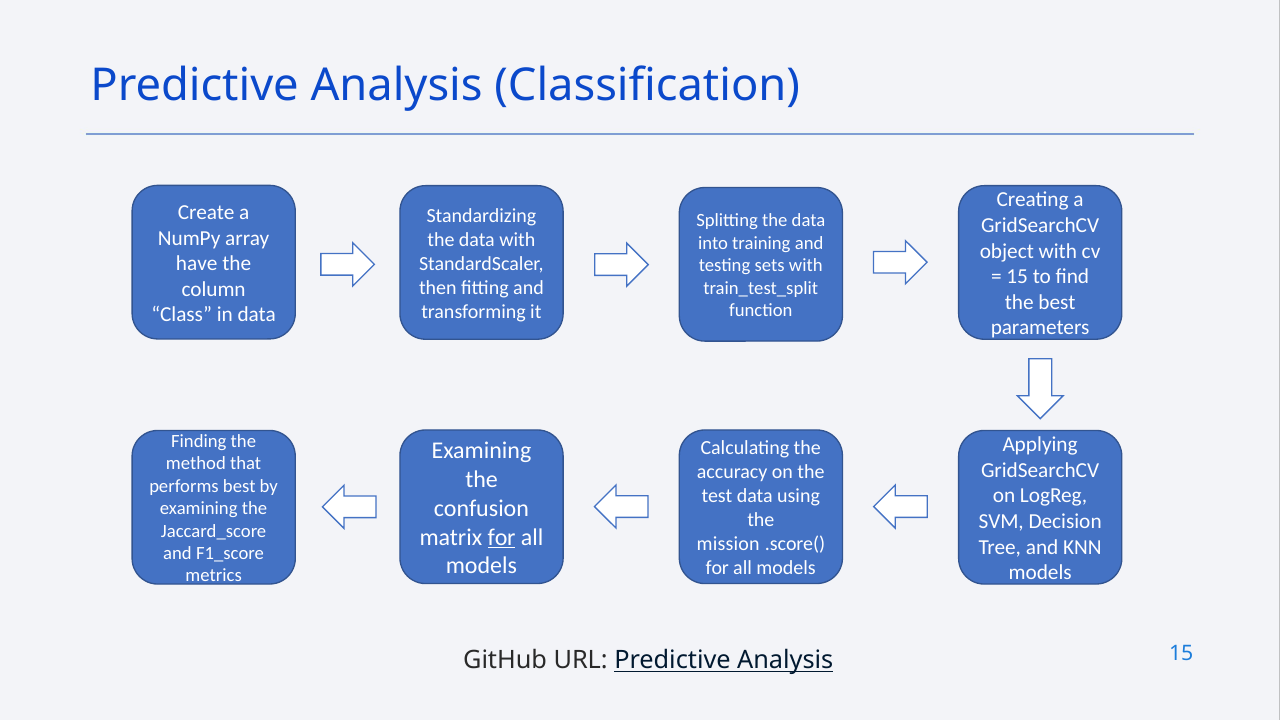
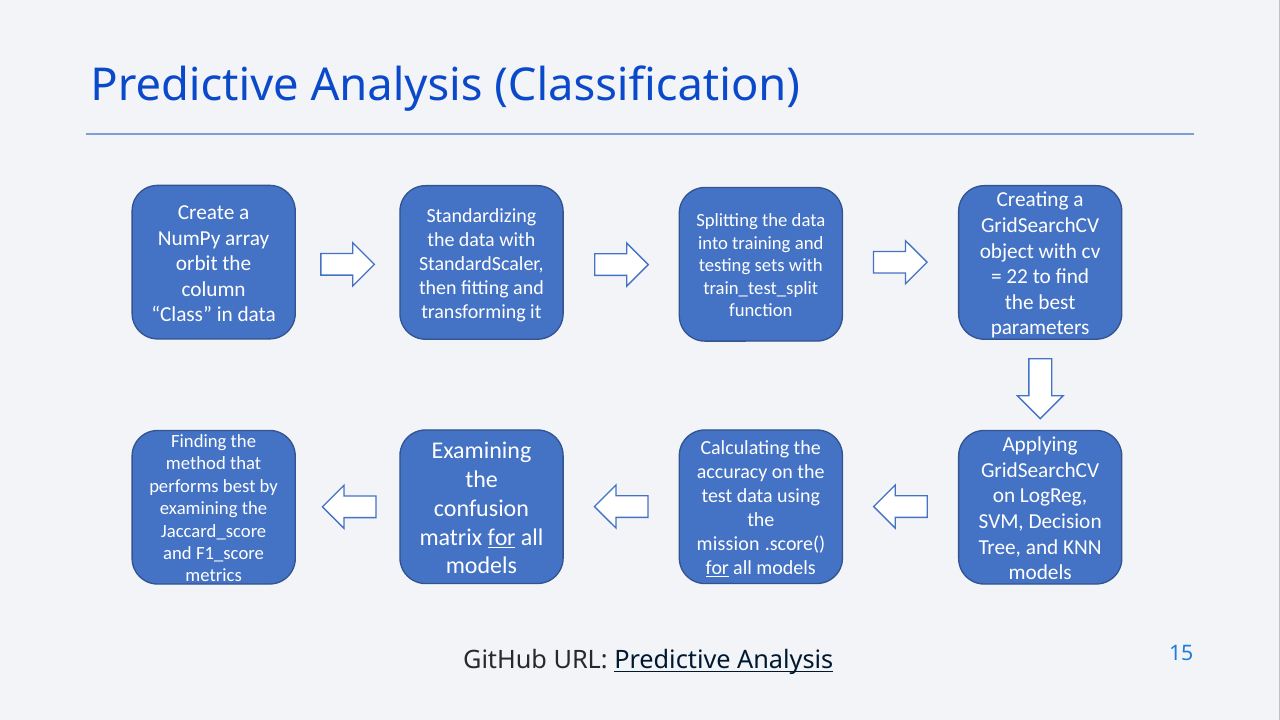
have: have -> orbit (197, 264)
15: 15 -> 22 (1017, 277)
for underline: none -> present (717, 568)
